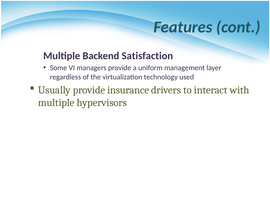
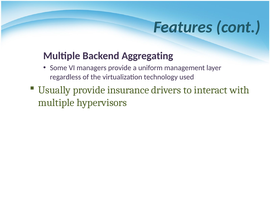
Satisfaction: Satisfaction -> Aggregating (147, 56)
